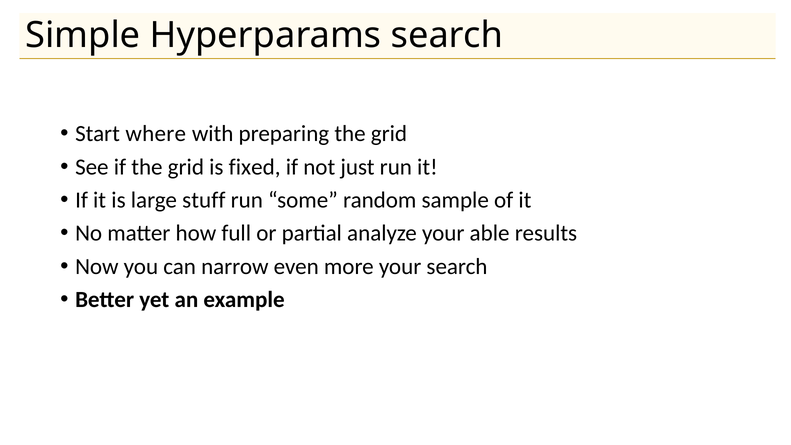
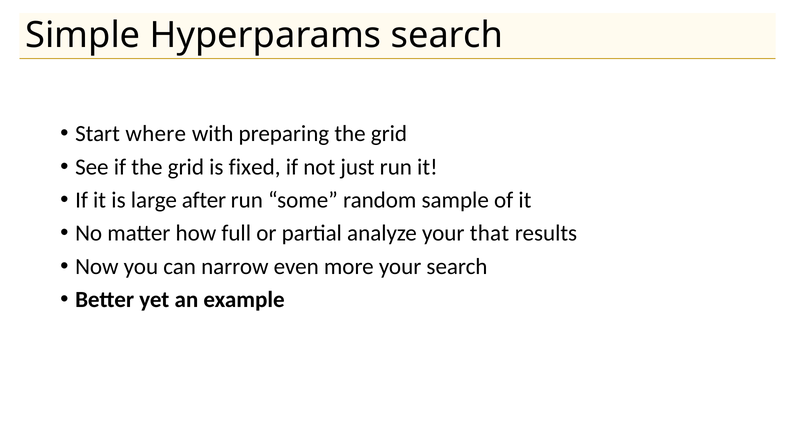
stuff: stuff -> after (204, 200)
able: able -> that (489, 233)
